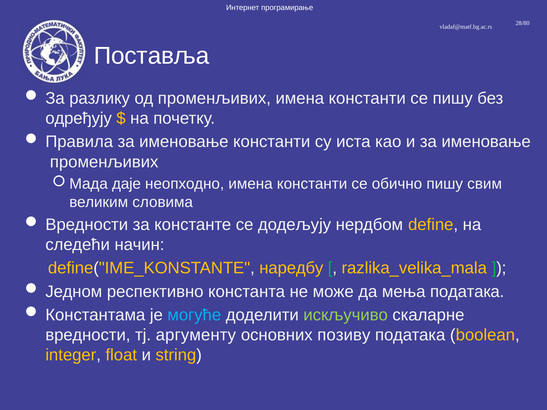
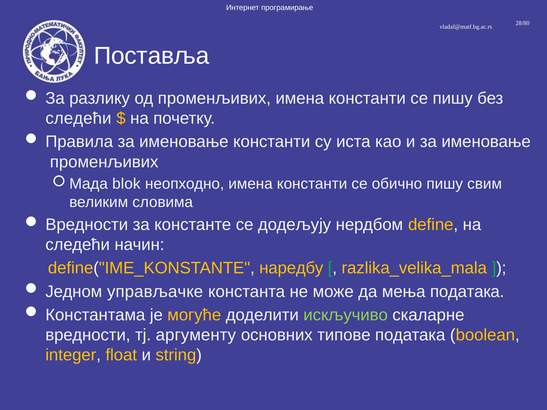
одређују: одређују -> следећи (78, 119)
даје: даје -> blok (126, 184)
респективно: респективно -> управљачке (155, 292)
могуће colour: light blue -> yellow (194, 315)
позиву: позиву -> типове (344, 335)
